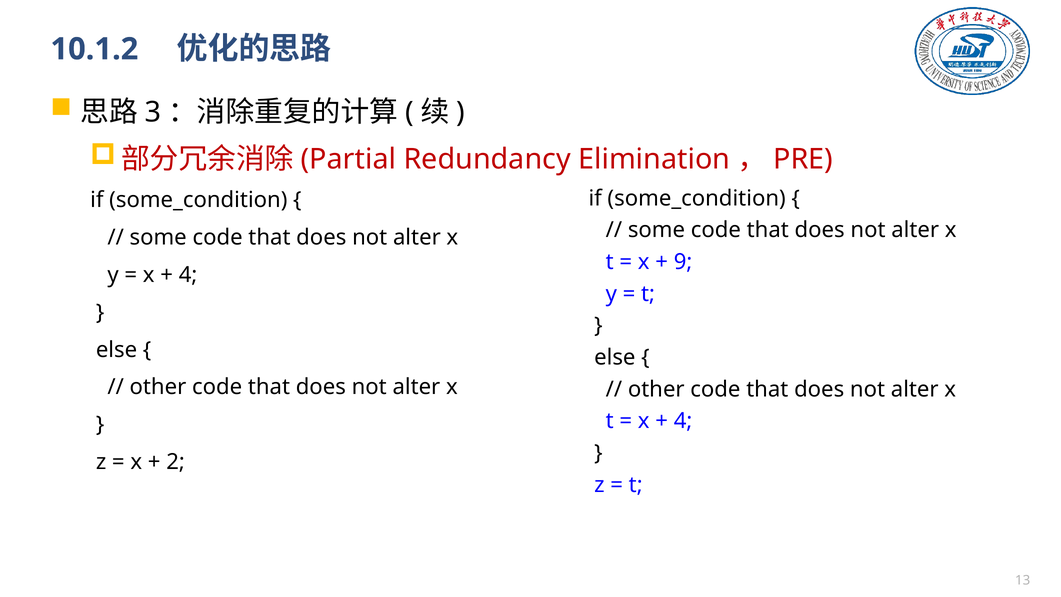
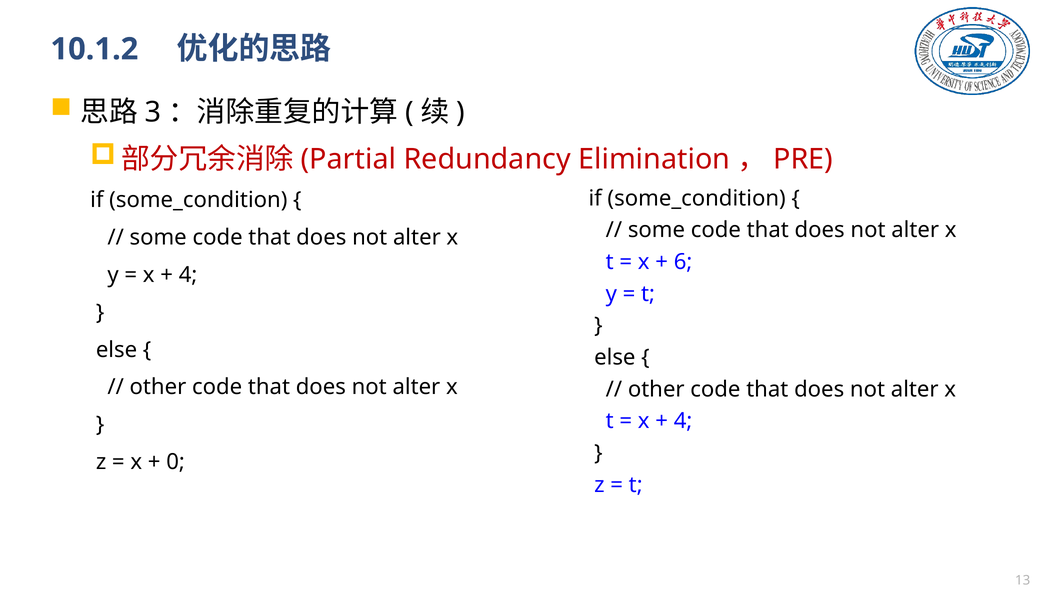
9: 9 -> 6 (683, 262)
2: 2 -> 0 (176, 462)
